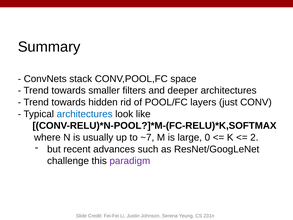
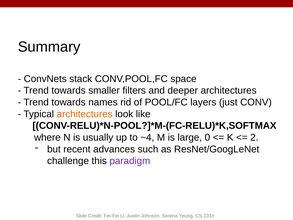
hidden: hidden -> names (103, 102)
architectures colour: blue -> orange (85, 114)
~7: ~7 -> ~4 (147, 137)
